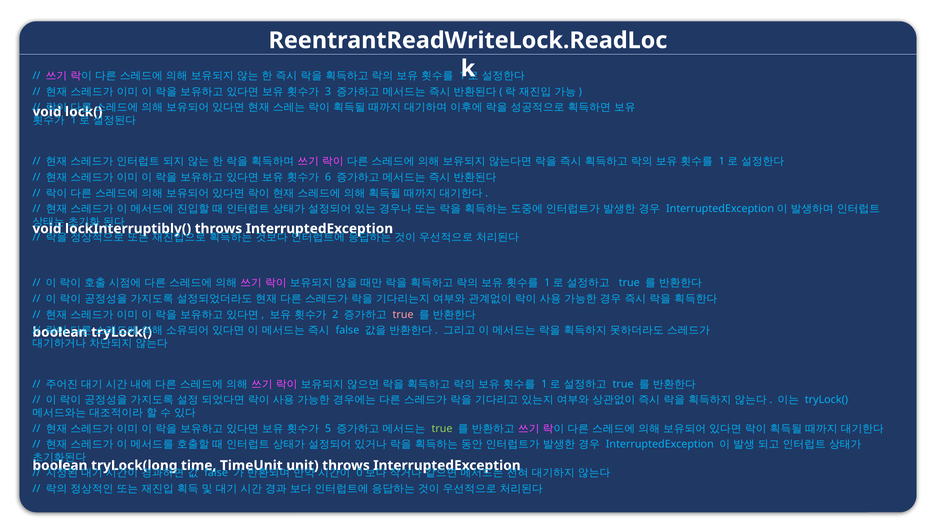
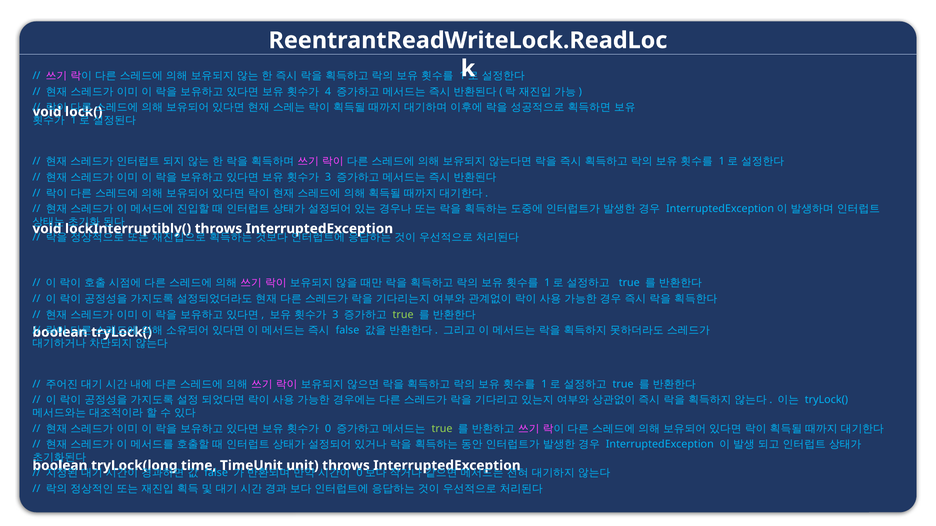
3: 3 -> 4 (328, 92)
6: 6 -> 3 (328, 177)
2: 2 -> 3 (335, 315)
true colour: pink -> light green (403, 315)
5: 5 -> 0 (328, 429)
